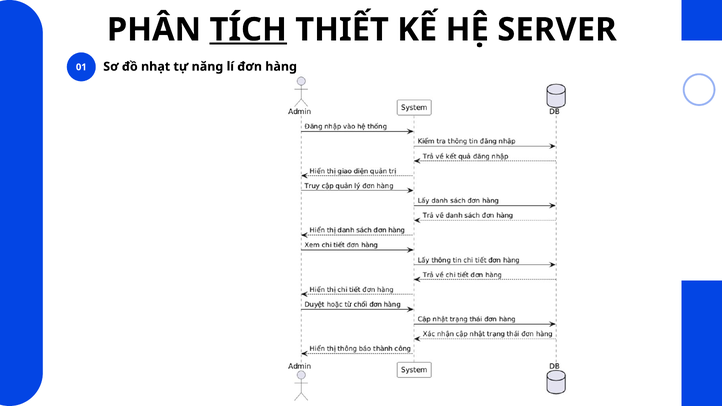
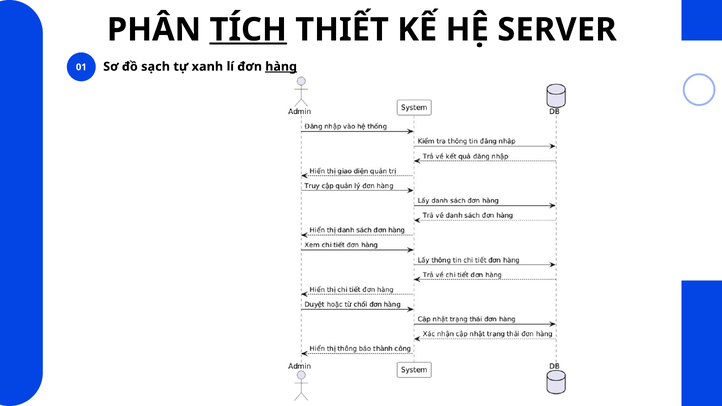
nhạt: nhạt -> sạch (156, 67)
năng: năng -> xanh (207, 67)
hàng underline: none -> present (281, 67)
